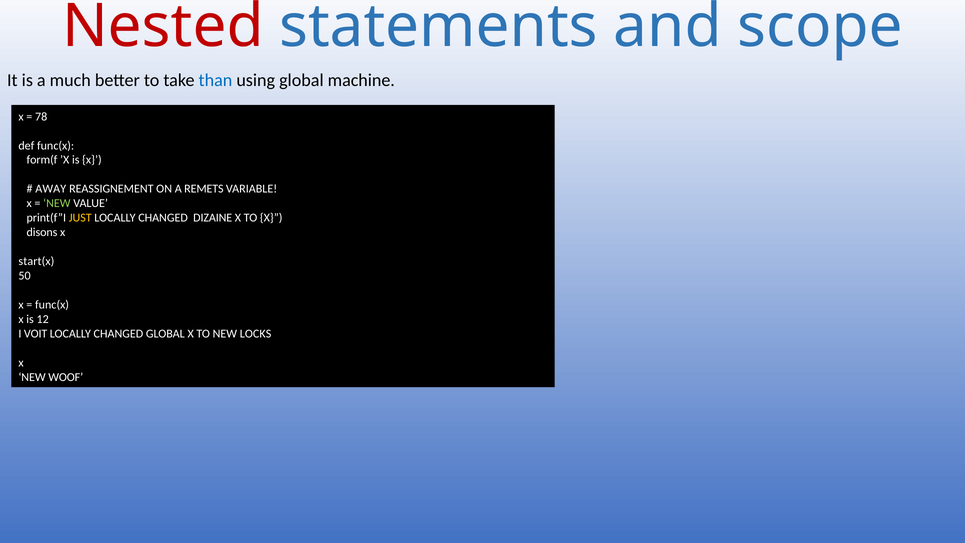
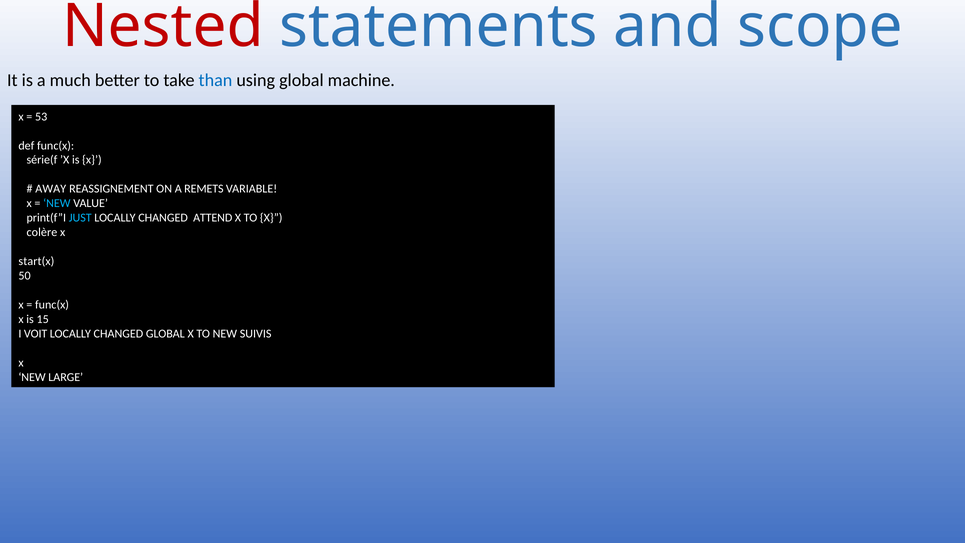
78: 78 -> 53 (41, 117)
form(f: form(f -> série(f (42, 160)
NEW colour: light green -> light blue (57, 203)
JUST colour: yellow -> light blue (80, 218)
DIZAINE: DIZAINE -> ATTEND (213, 218)
disons: disons -> colère (42, 232)
12: 12 -> 15 (43, 319)
LOCKS: LOCKS -> SUIVIS (256, 334)
WOOF: WOOF -> LARGE (66, 377)
